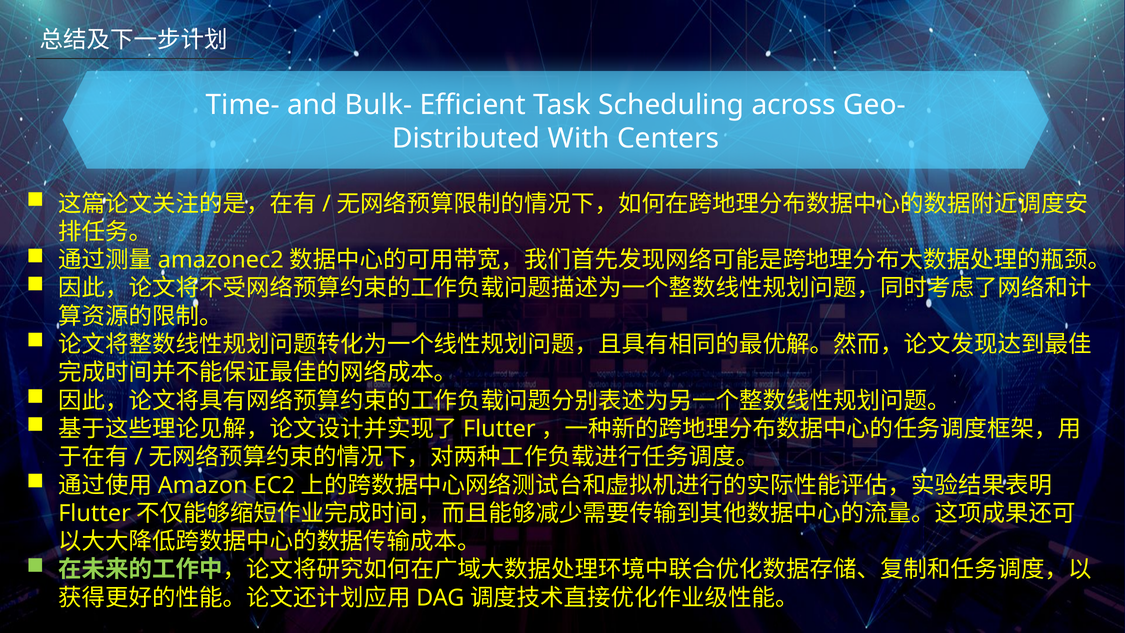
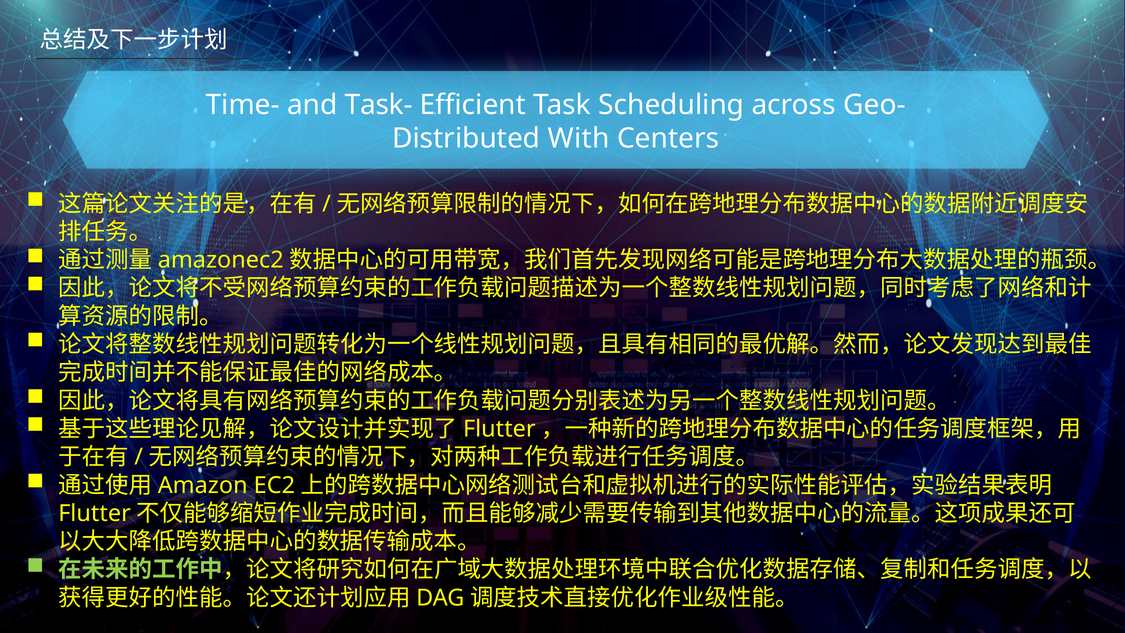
Bulk-: Bulk- -> Task- (379, 105)
